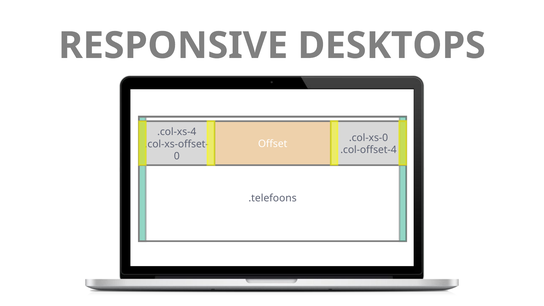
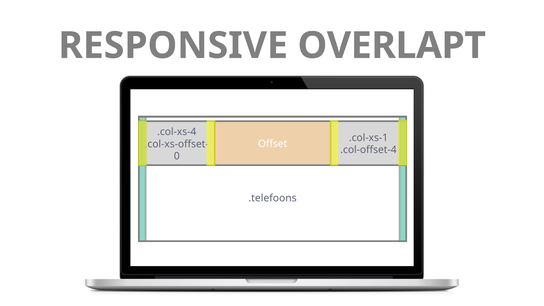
DESKTOPS: DESKTOPS -> OVERLAPT (392, 46)
.col-xs-0: .col-xs-0 -> .col-xs-1 (368, 138)
